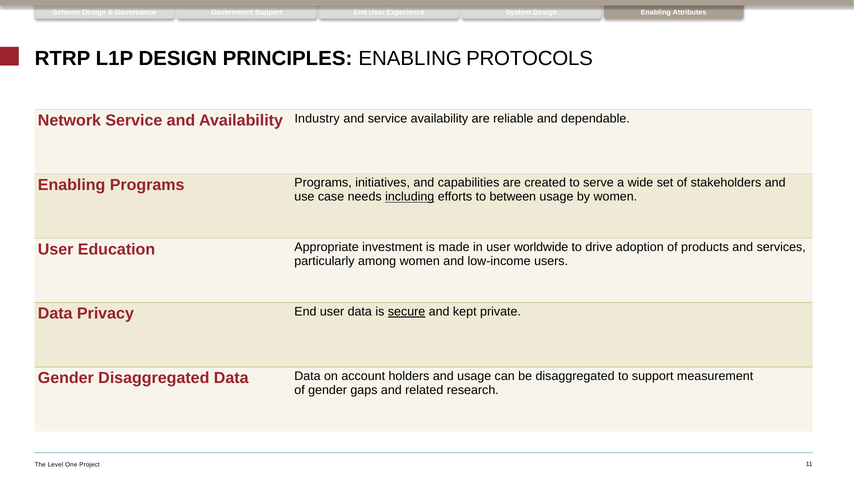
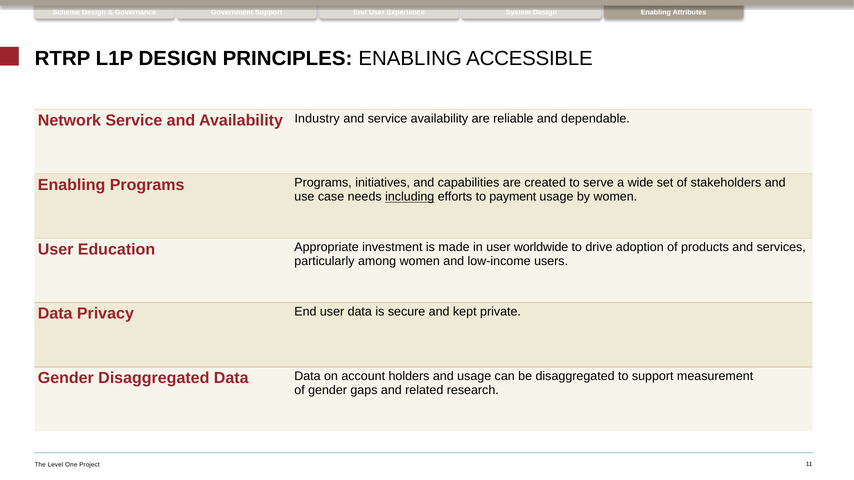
PROTOCOLS: PROTOCOLS -> ACCESSIBLE (529, 58)
between: between -> payment (513, 197)
secure underline: present -> none (407, 312)
